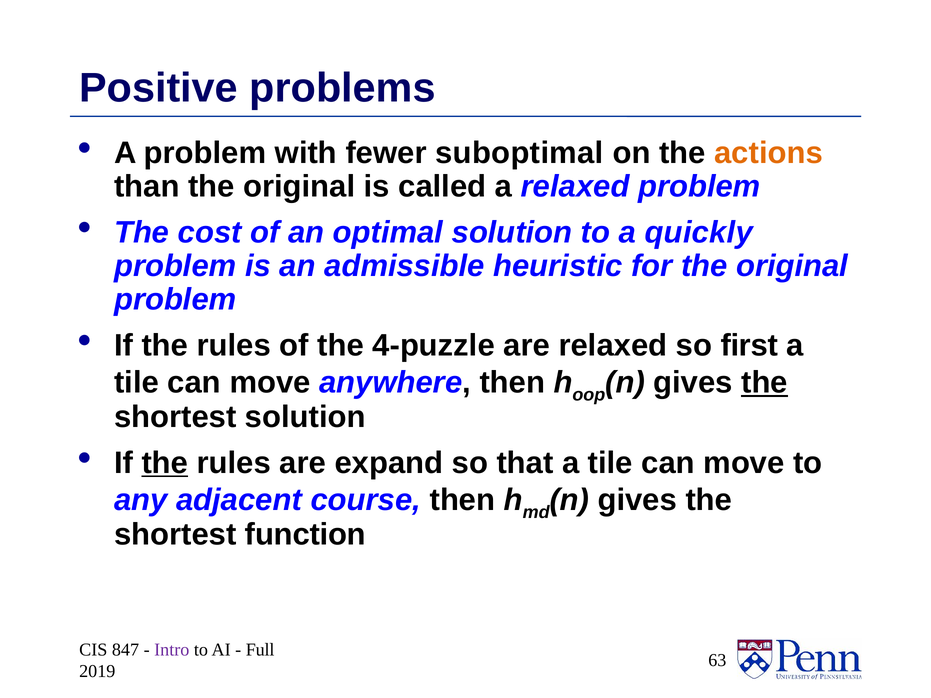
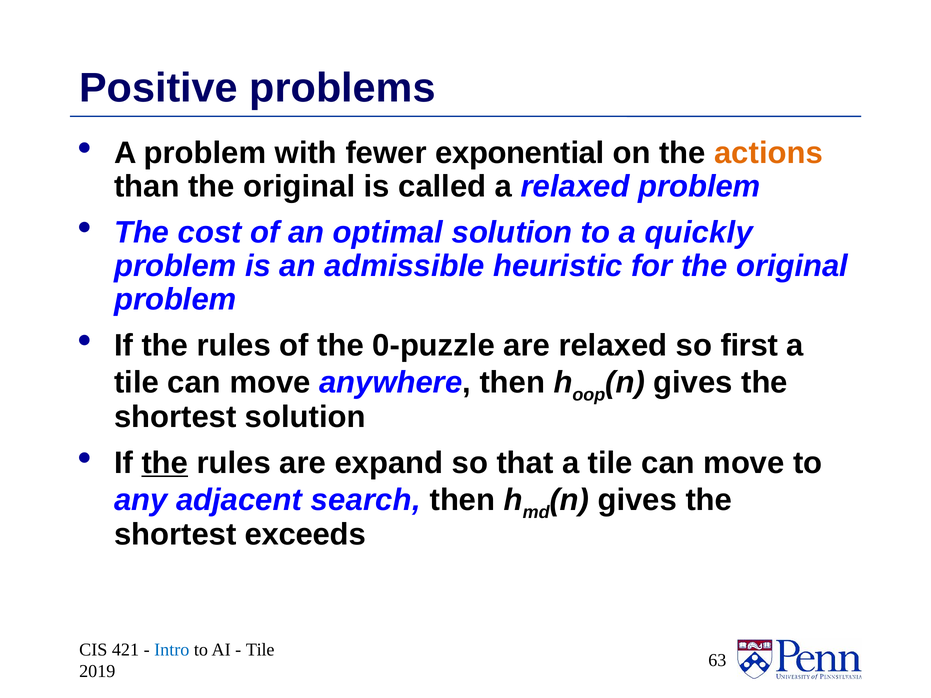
suboptimal: suboptimal -> exponential (520, 153)
4-puzzle: 4-puzzle -> 0-puzzle (434, 346)
the underline: present -> none (764, 383)
course: course -> search (366, 500)
function: function -> exceeds (305, 535)
847: 847 -> 421 (125, 650)
Intro colour: purple -> blue (172, 650)
Full: Full -> Tile (260, 650)
